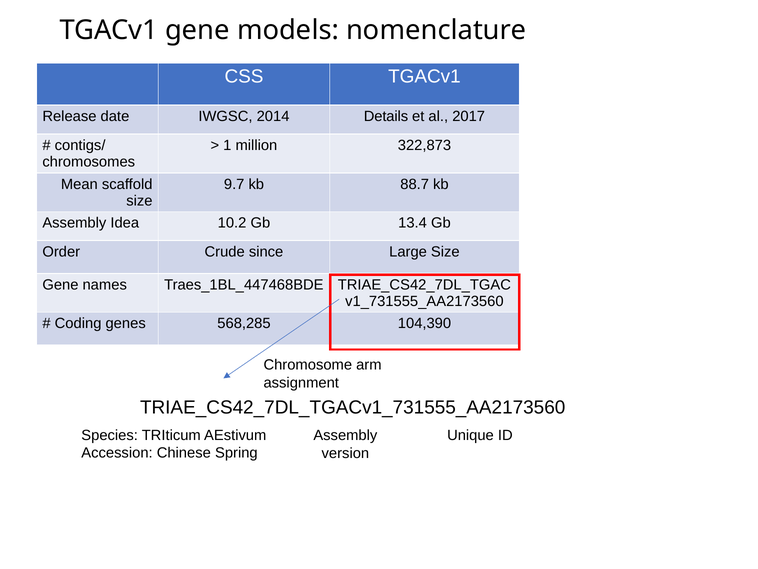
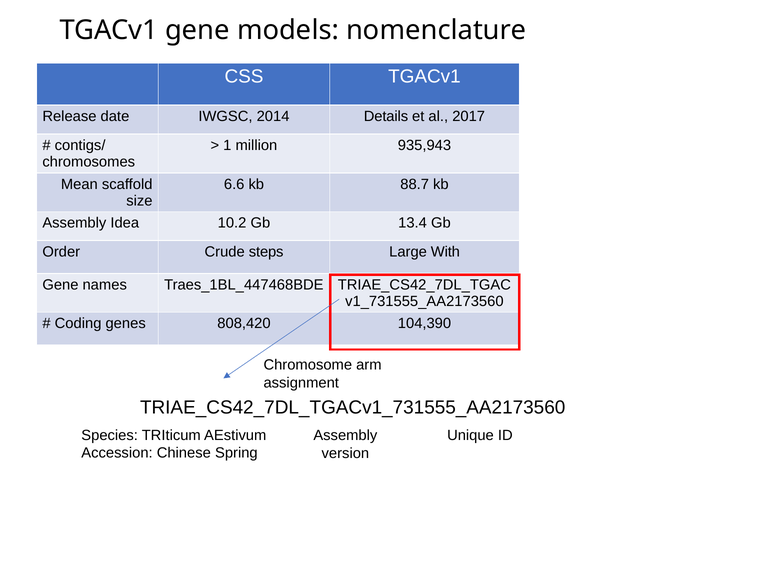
322,873: 322,873 -> 935,943 (424, 145)
9.7: 9.7 -> 6.6 (234, 184)
since: since -> steps (266, 252)
Large Size: Size -> With (445, 252)
568,285: 568,285 -> 808,420 (244, 323)
